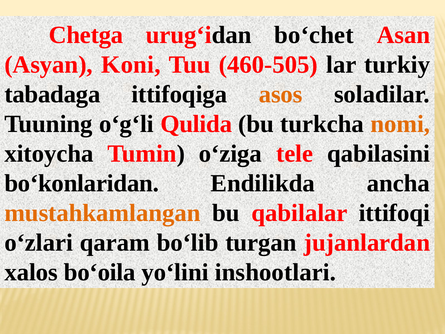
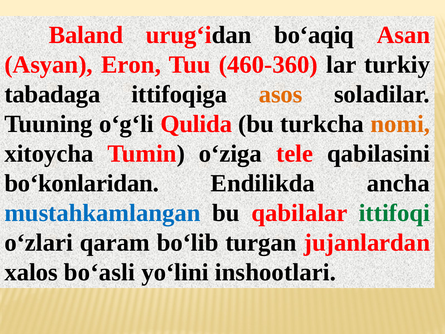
Chetga: Chetga -> Baland (86, 35)
bo‘chet: bo‘chet -> bo‘aqiq (314, 35)
Koni: Koni -> Eron (131, 65)
460-505: 460-505 -> 460-360 (268, 65)
mustahkamlangan colour: orange -> blue (102, 213)
ittifoqi colour: black -> green (394, 213)
bo‘oila: bo‘oila -> bo‘asli (100, 272)
